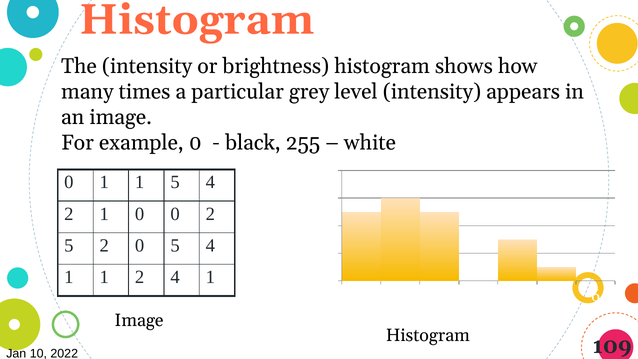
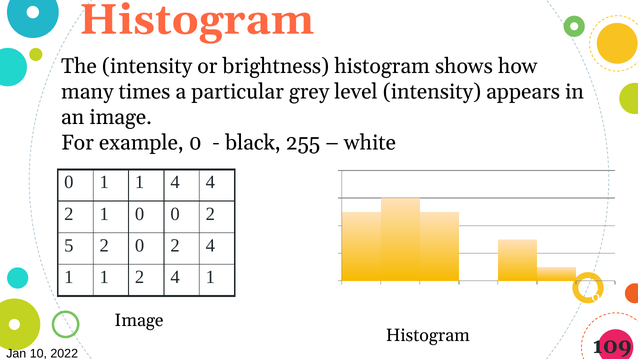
1 5: 5 -> 4 (175, 182)
2 0 5: 5 -> 2 (175, 245)
